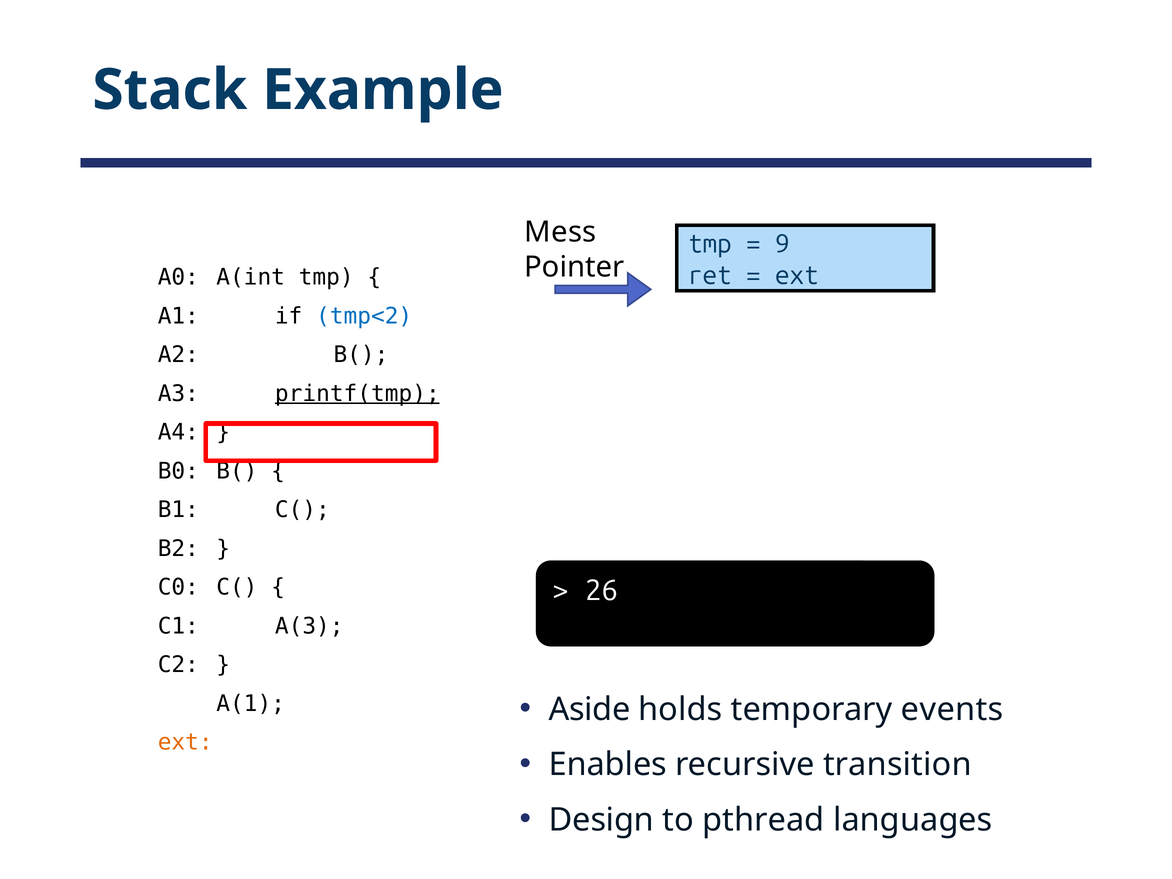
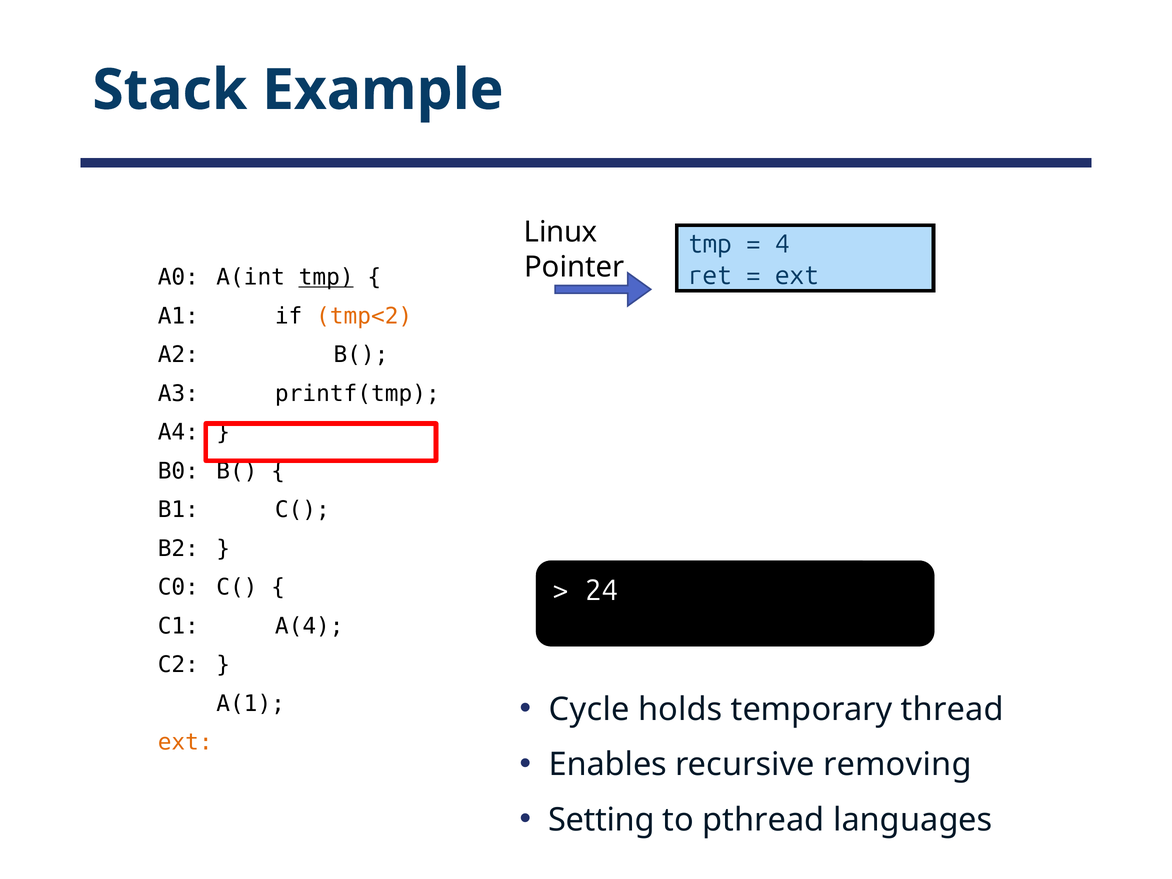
Mess: Mess -> Linux (561, 232)
9: 9 -> 4 (782, 244)
tmp underline: none -> present (326, 277)
tmp<2 colour: blue -> orange (364, 316)
printf(tmp underline: present -> none (357, 394)
26: 26 -> 24 (602, 591)
A(3: A(3 -> A(4 (309, 626)
Aside: Aside -> Cycle (589, 709)
events: events -> thread (952, 709)
transition: transition -> removing (897, 765)
Design: Design -> Setting (602, 820)
